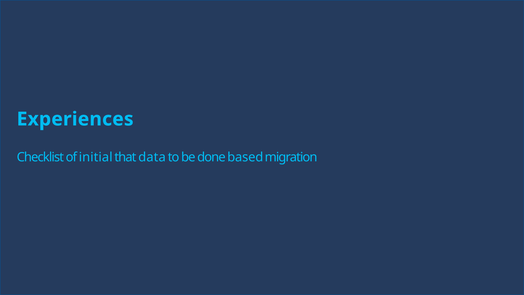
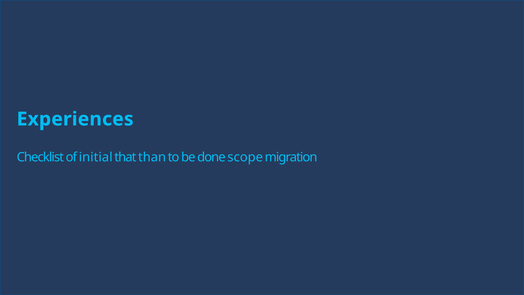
data: data -> than (152, 157)
based: based -> scope (245, 157)
